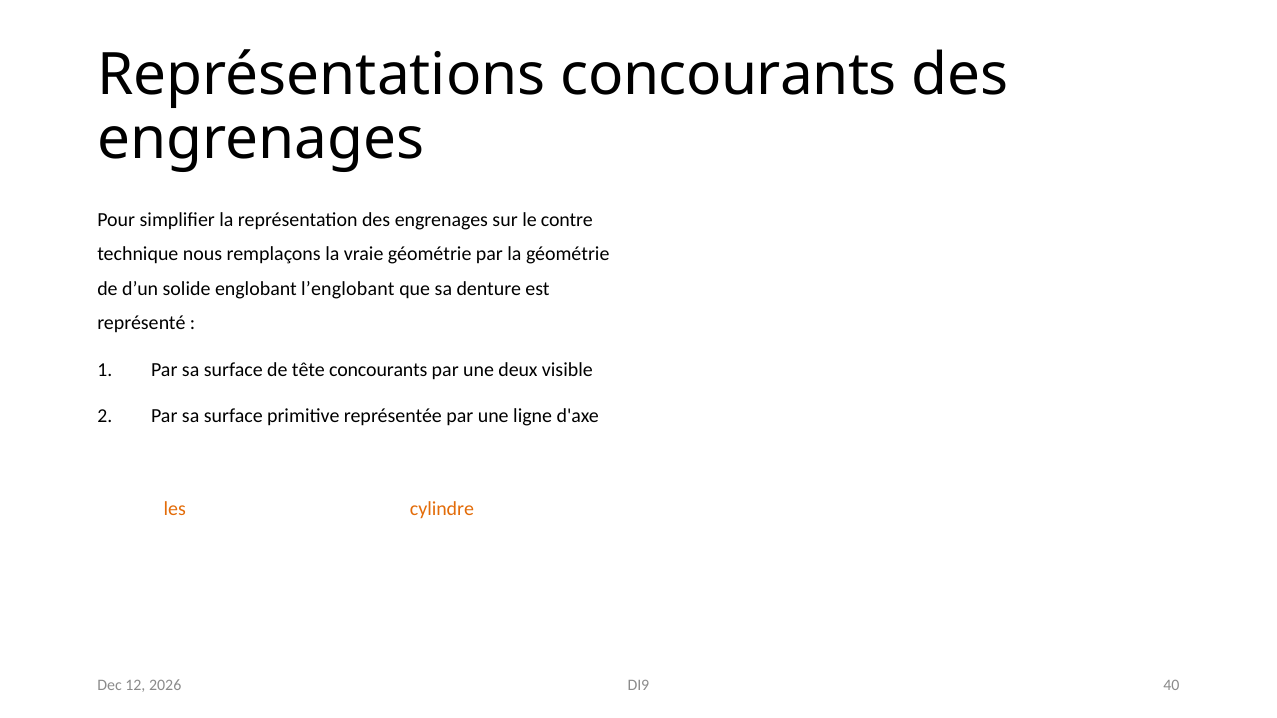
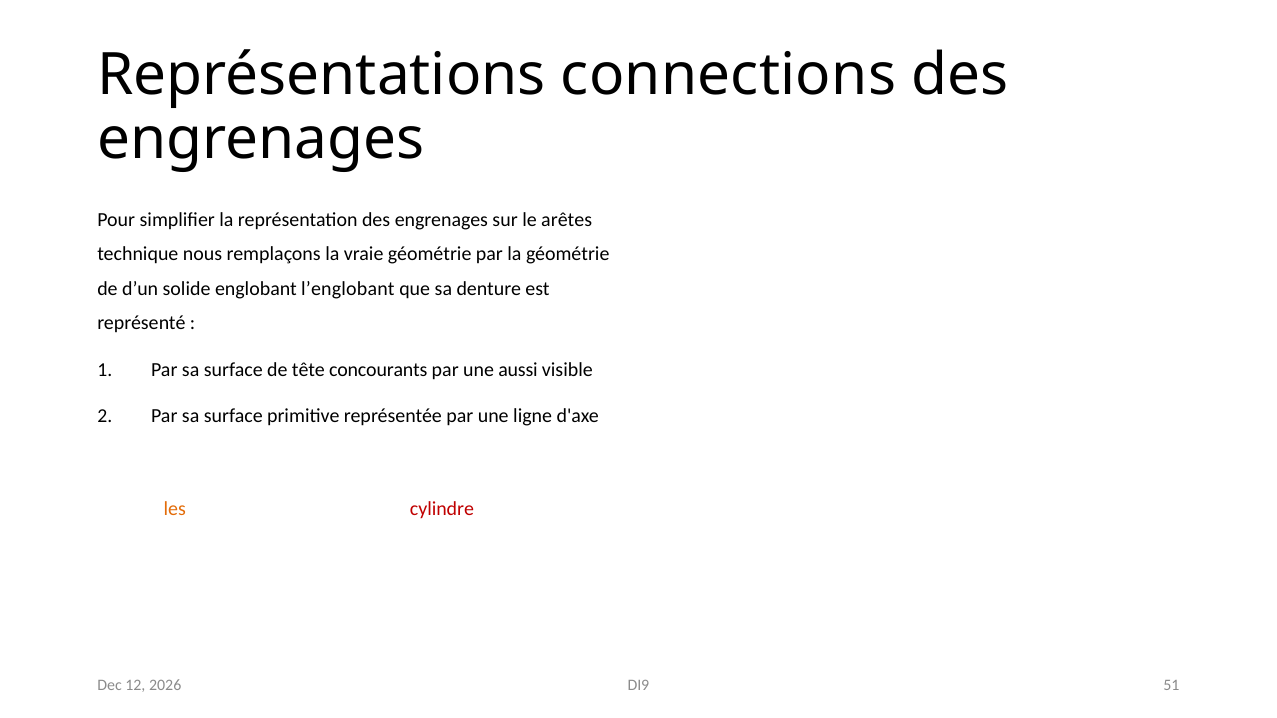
Représentations concourants: concourants -> connections (728, 76)
contre: contre -> arêtes (567, 220)
deux: deux -> aussi (518, 370)
cylindre colour: orange -> red (442, 509)
40: 40 -> 51 (1172, 686)
